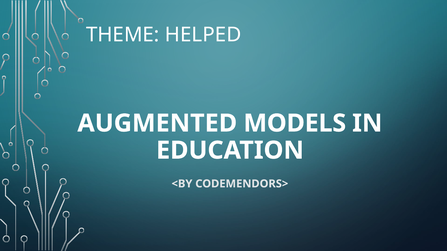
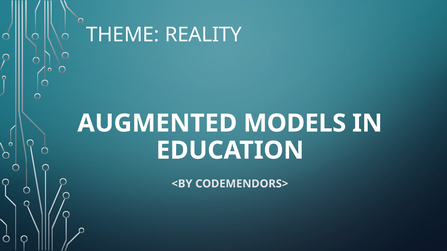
HELPED: HELPED -> REALITY (203, 35)
